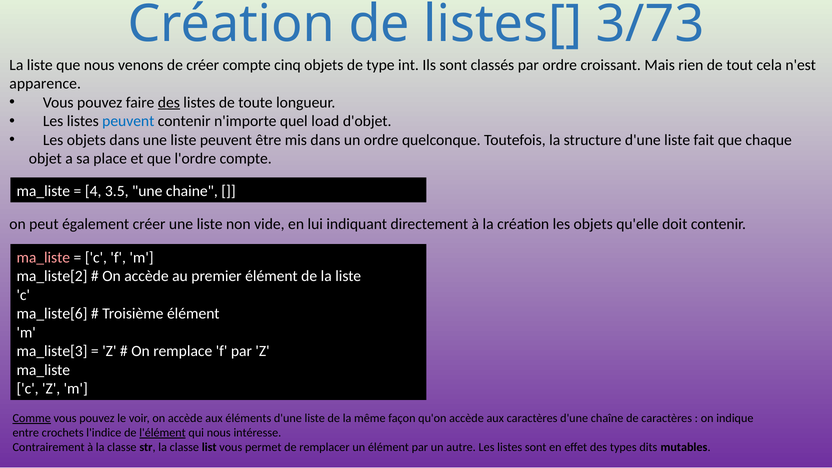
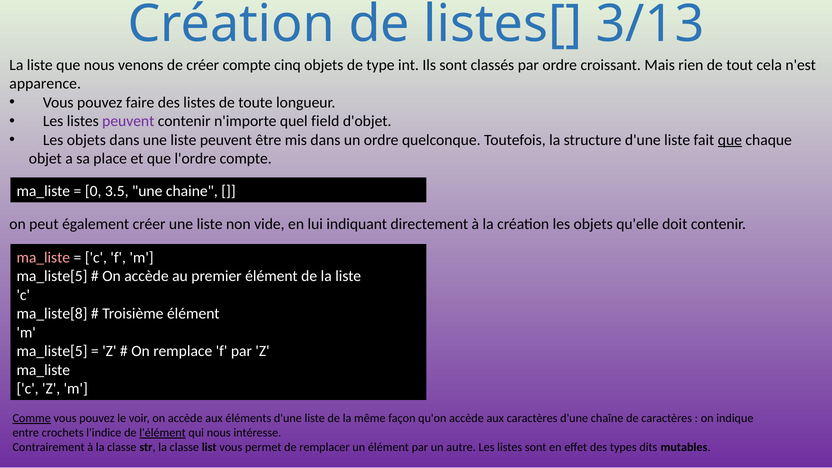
3/73: 3/73 -> 3/13 (650, 24)
des underline: present -> none (169, 103)
peuvent colour: blue -> purple (128, 121)
load: load -> field (325, 121)
que underline: none -> present (730, 140)
4: 4 -> 0 (93, 191)
ma_liste[2: ma_liste[2 -> ma_liste[5 (52, 276)
ma_liste[6: ma_liste[6 -> ma_liste[8 (52, 314)
ma_liste[3: ma_liste[3 -> ma_liste[5 (52, 351)
